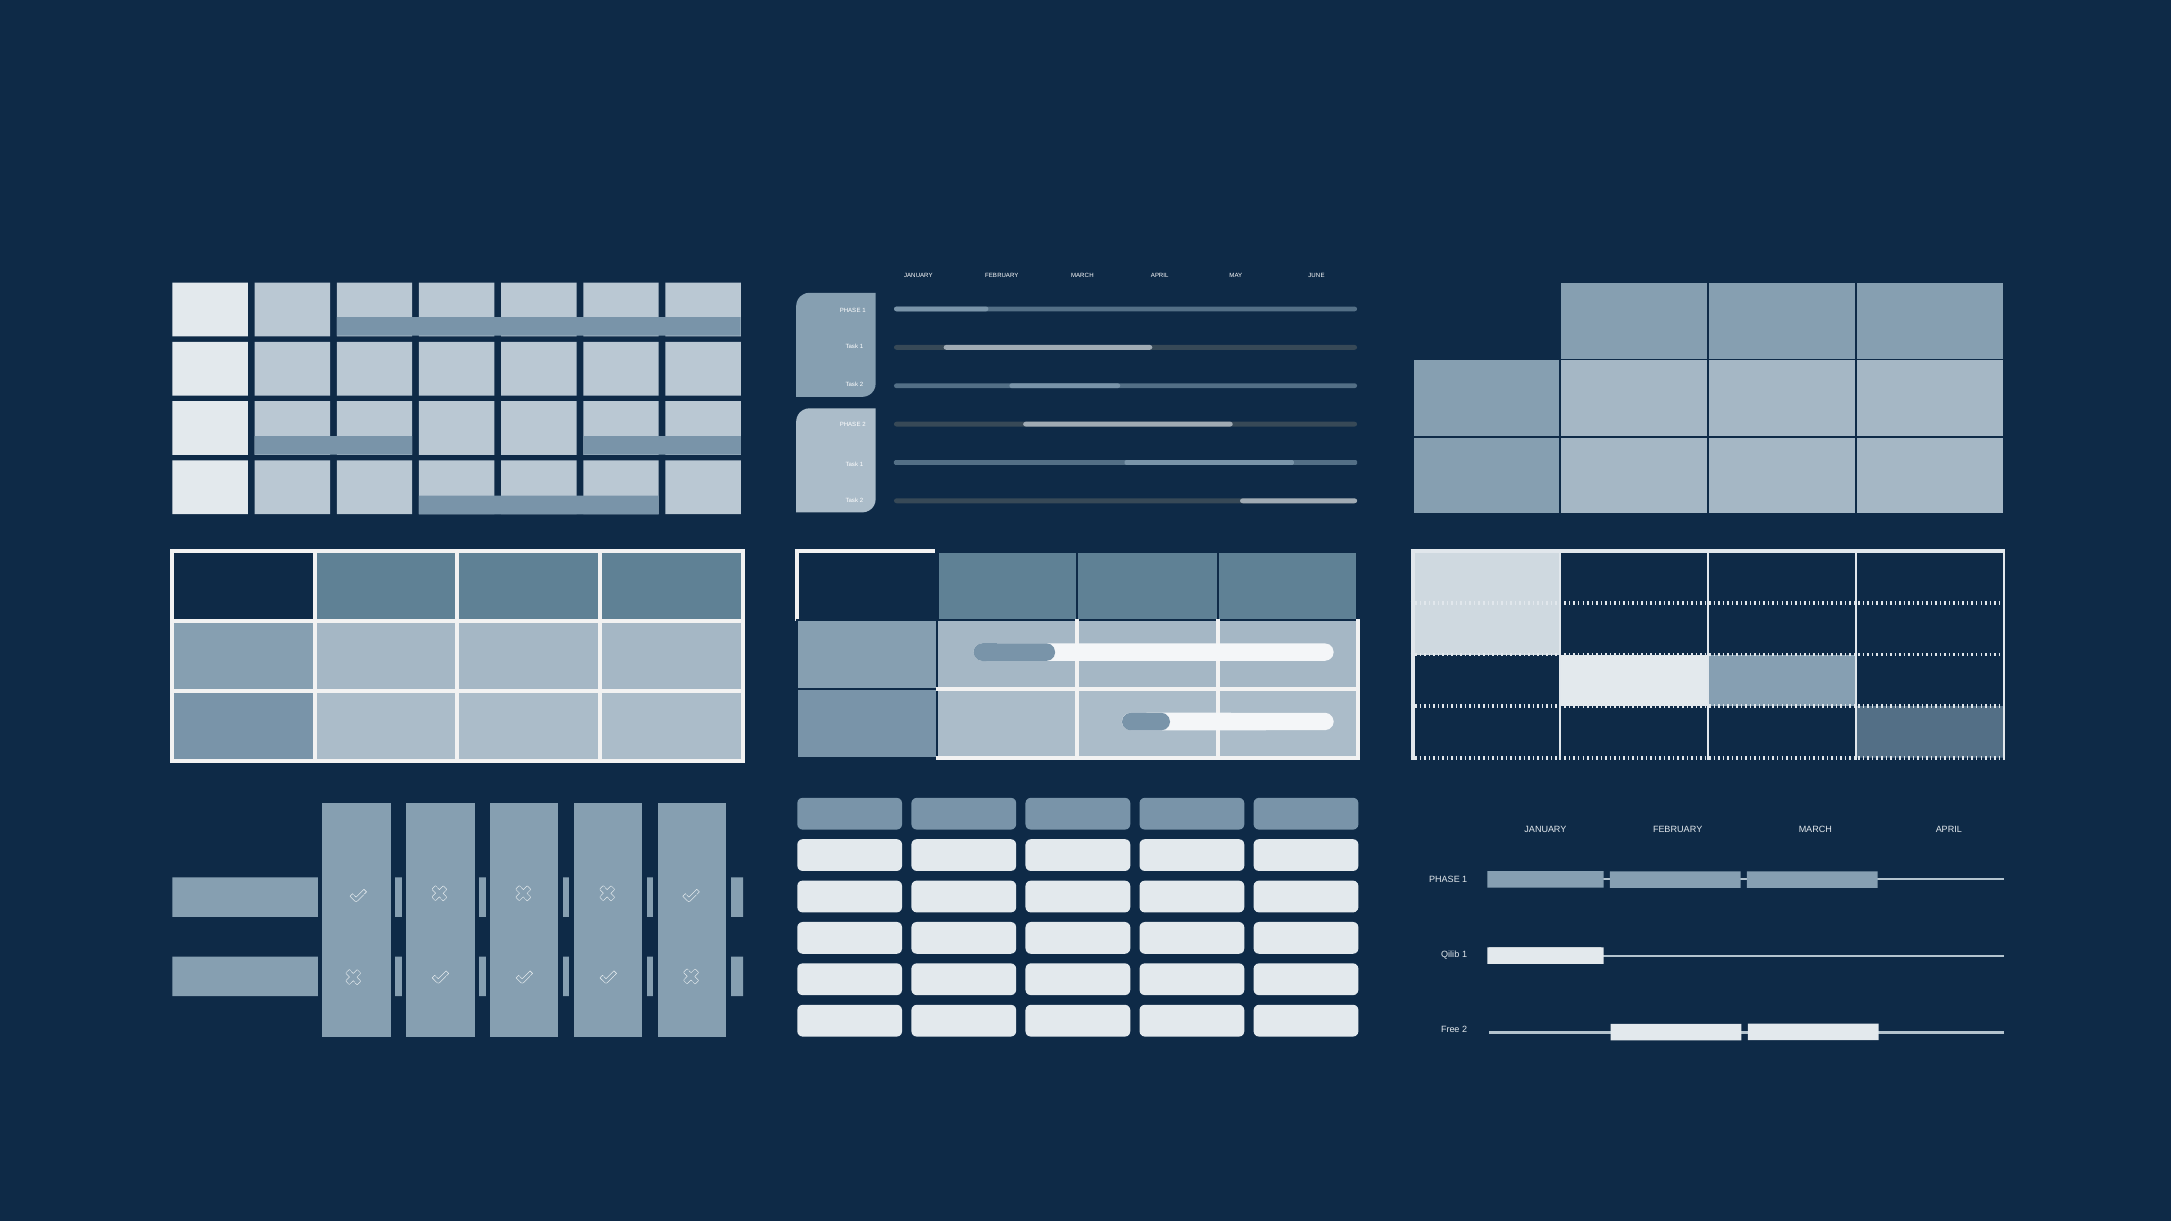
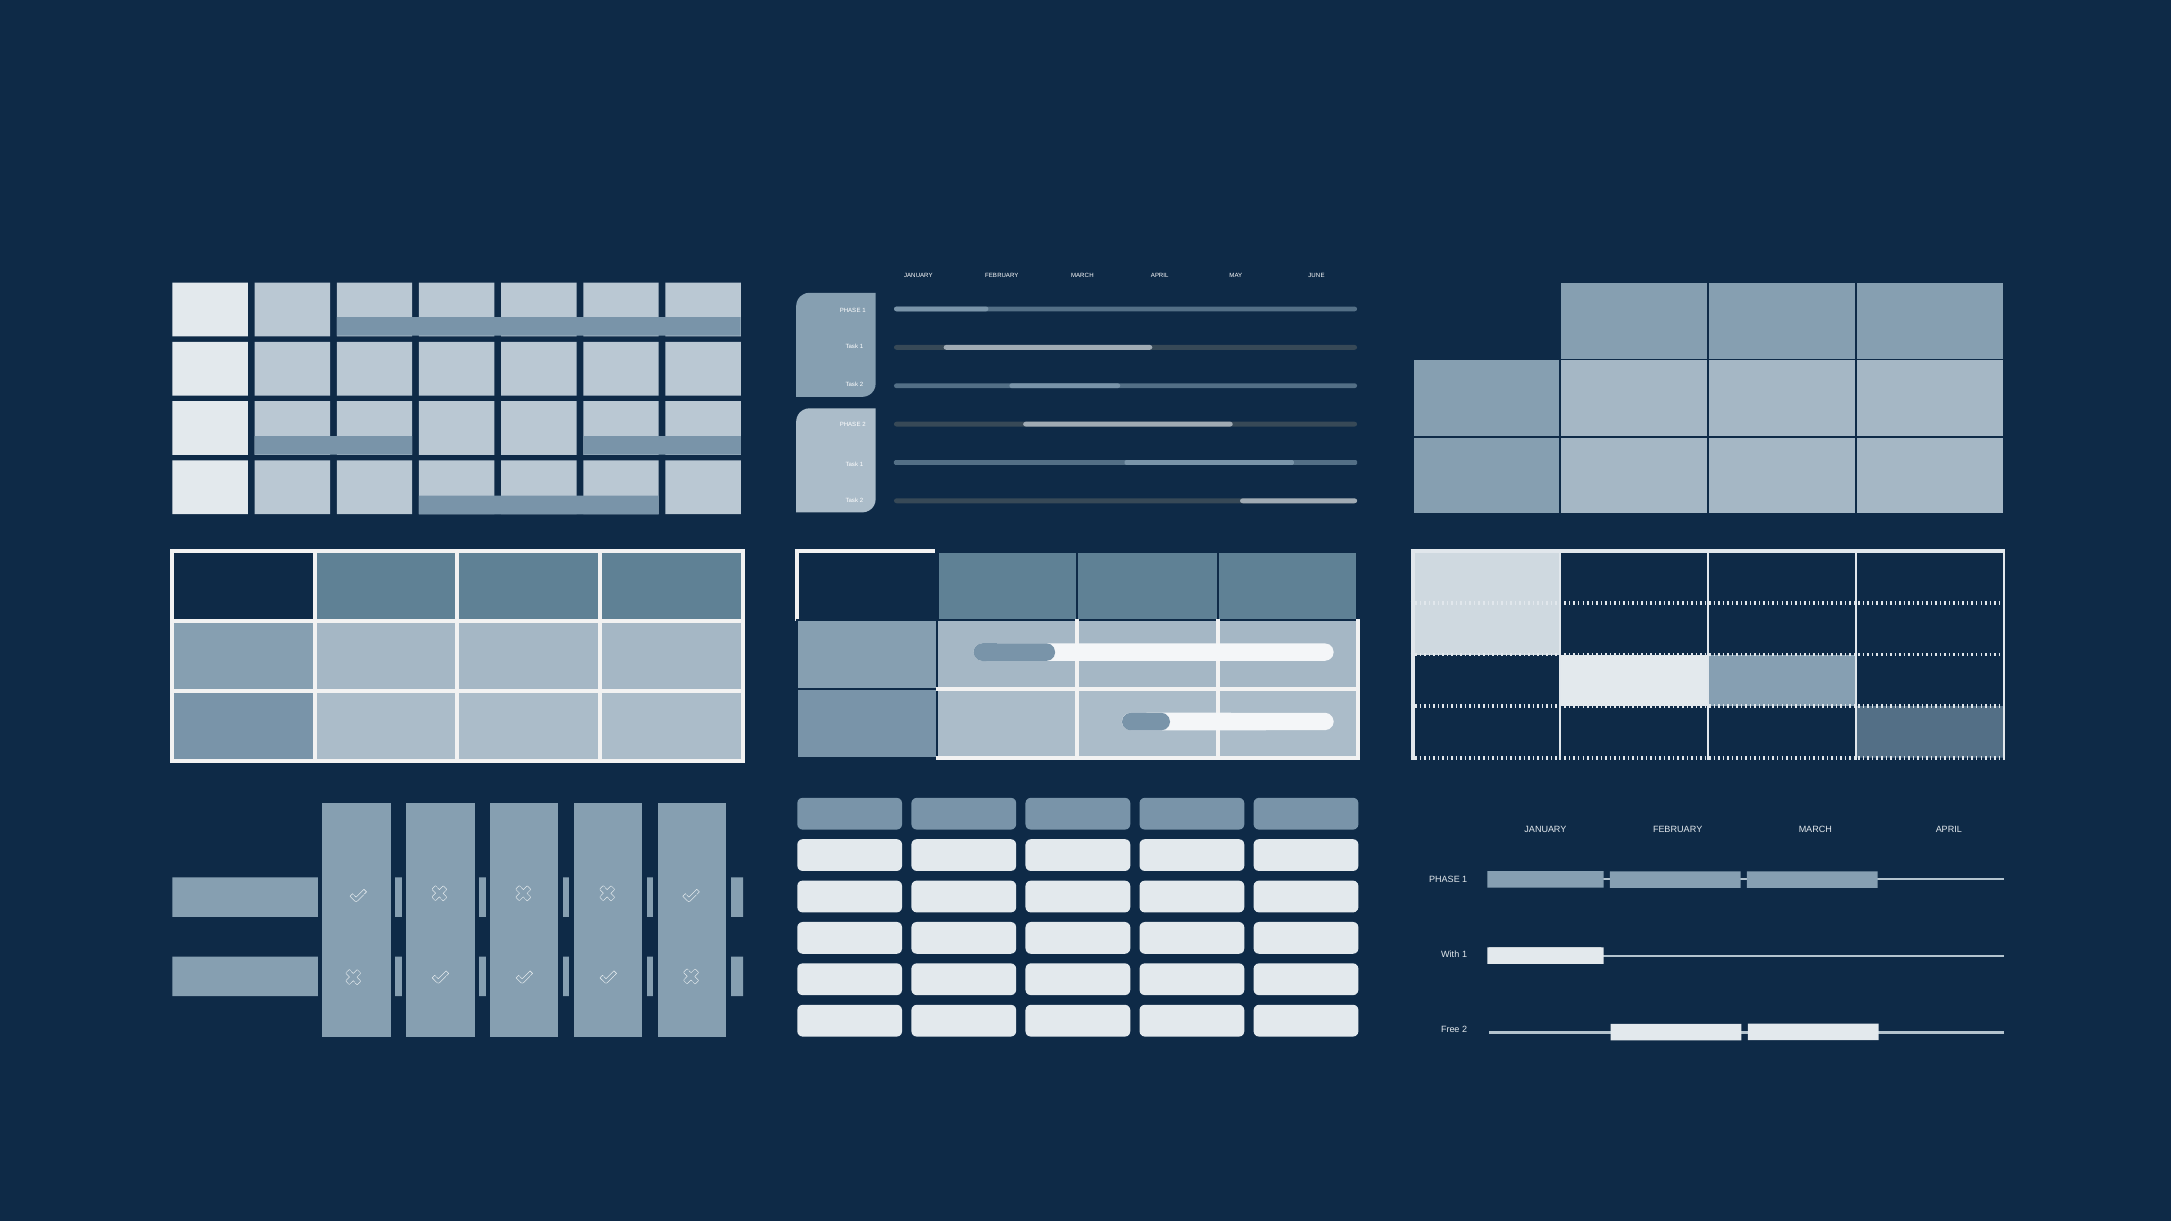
Qilib: Qilib -> With (1450, 955)
